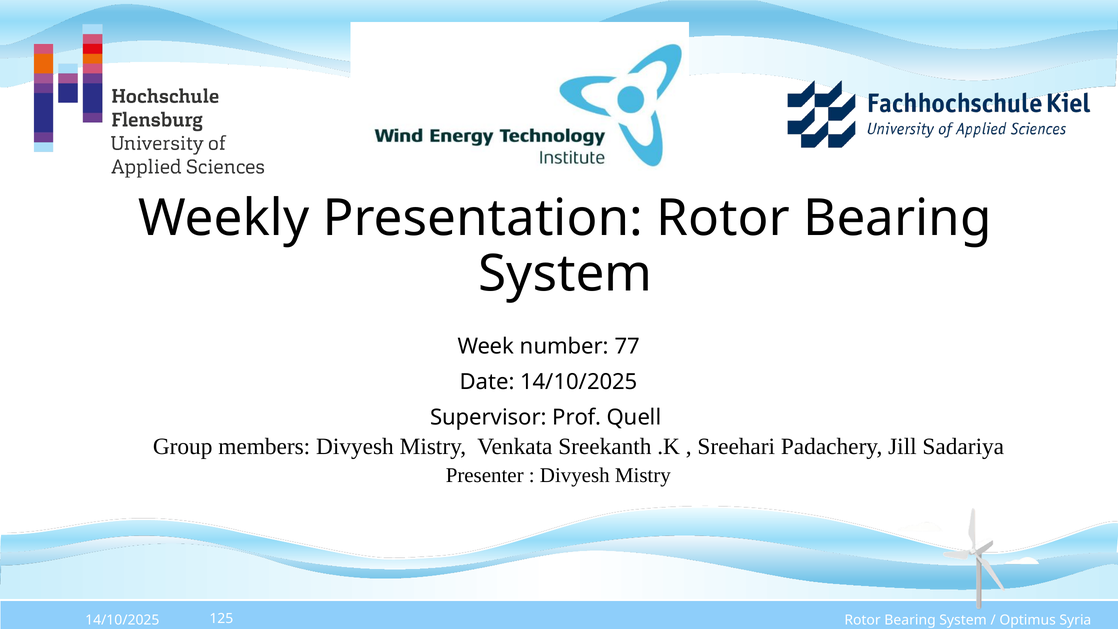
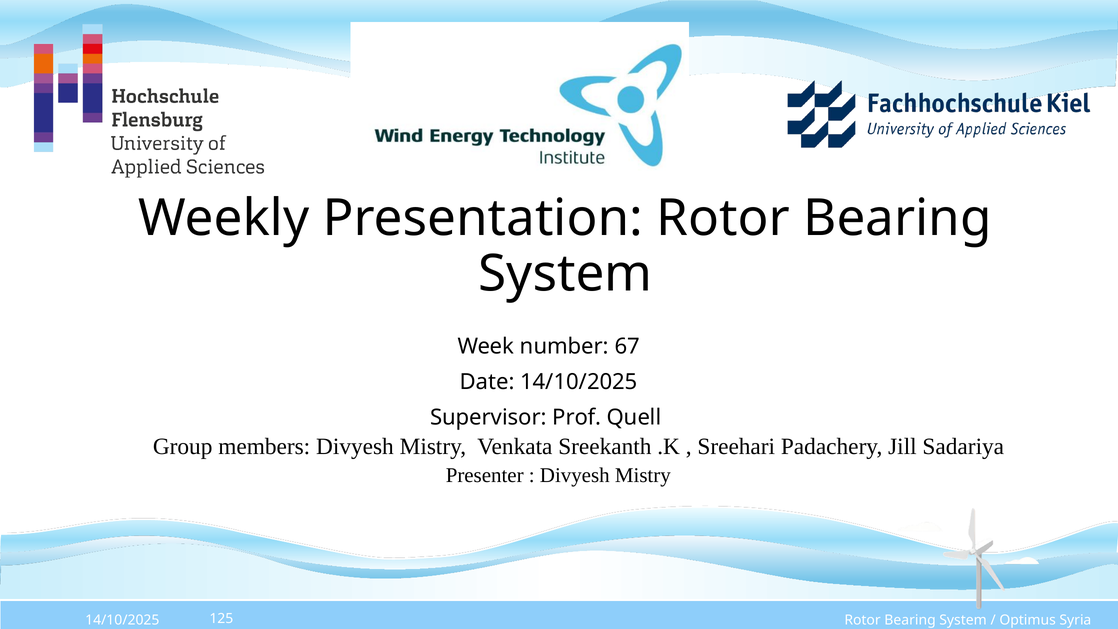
77: 77 -> 67 (627, 346)
